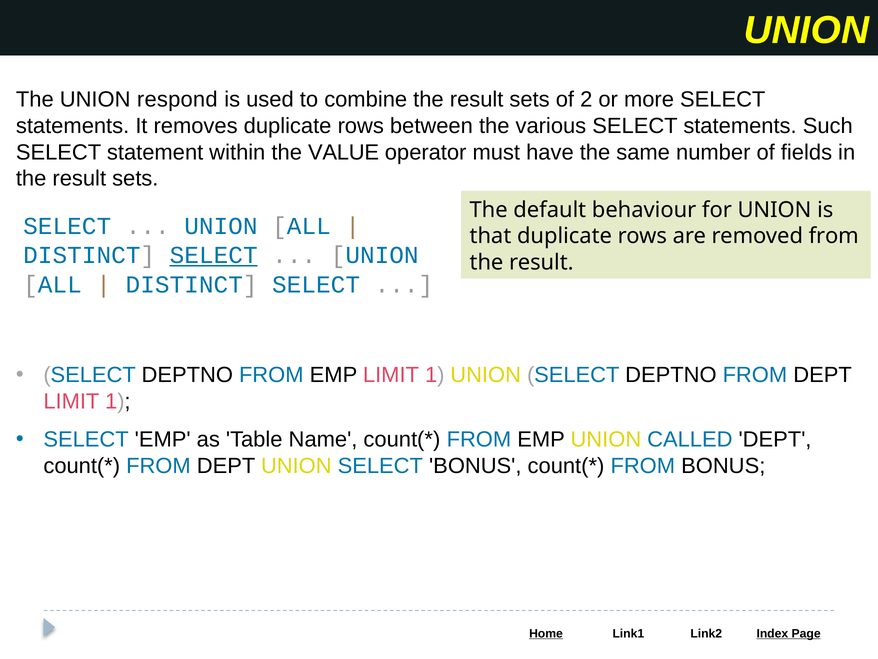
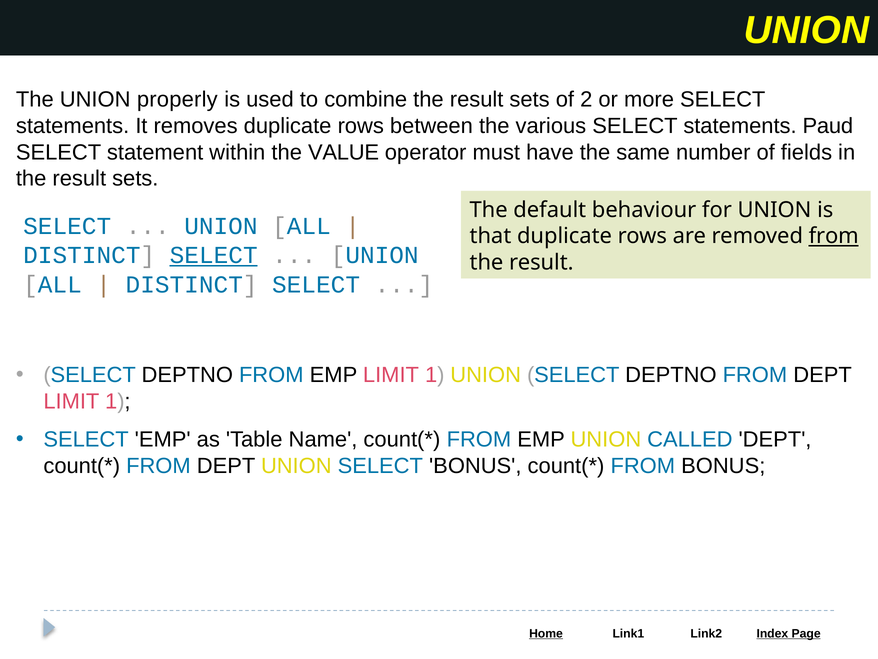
respond: respond -> properly (177, 99)
Such: Such -> Paud (828, 126)
from underline: none -> present (834, 236)
